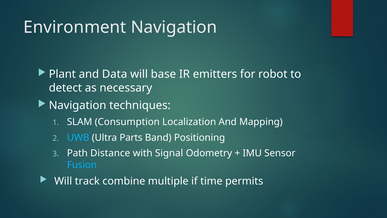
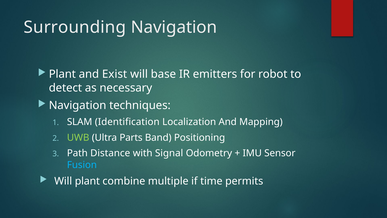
Environment: Environment -> Surrounding (75, 27)
Data: Data -> Exist (115, 74)
Consumption: Consumption -> Identification (127, 122)
UWB colour: light blue -> light green (78, 137)
Will track: track -> plant (87, 181)
